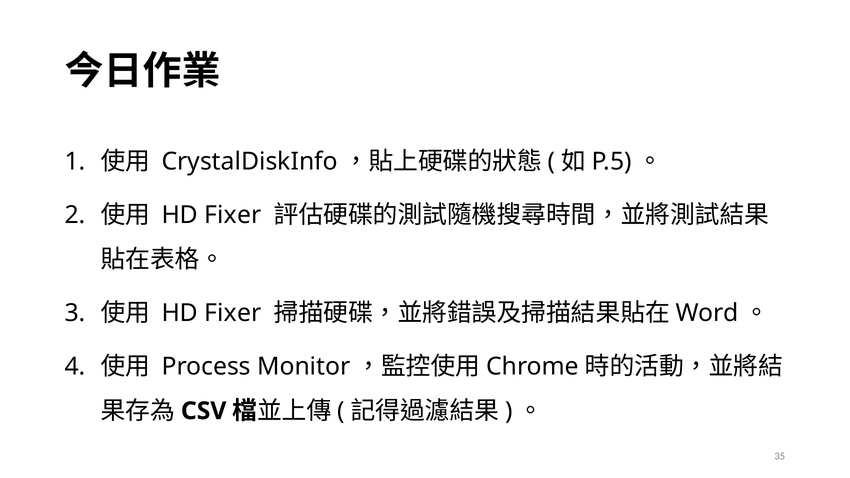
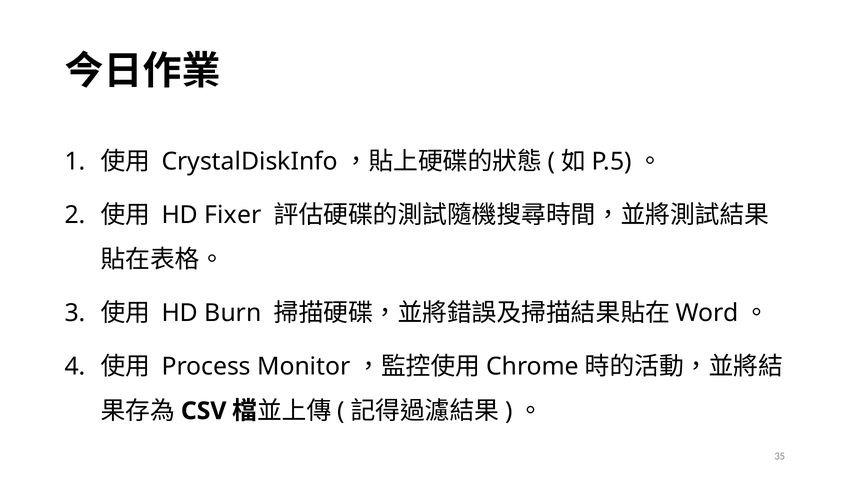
Fixer: Fixer -> Burn (233, 313)
